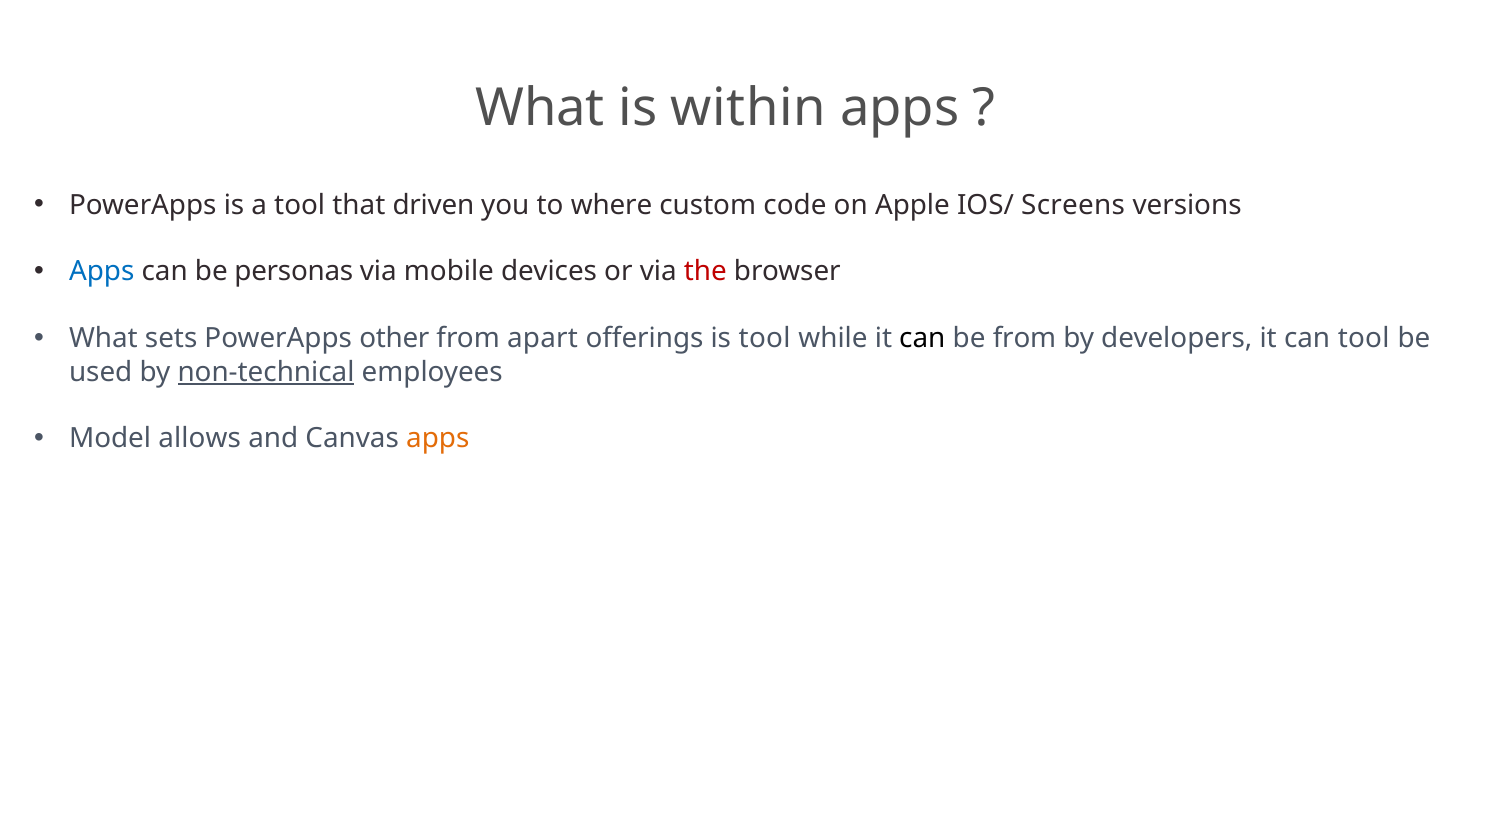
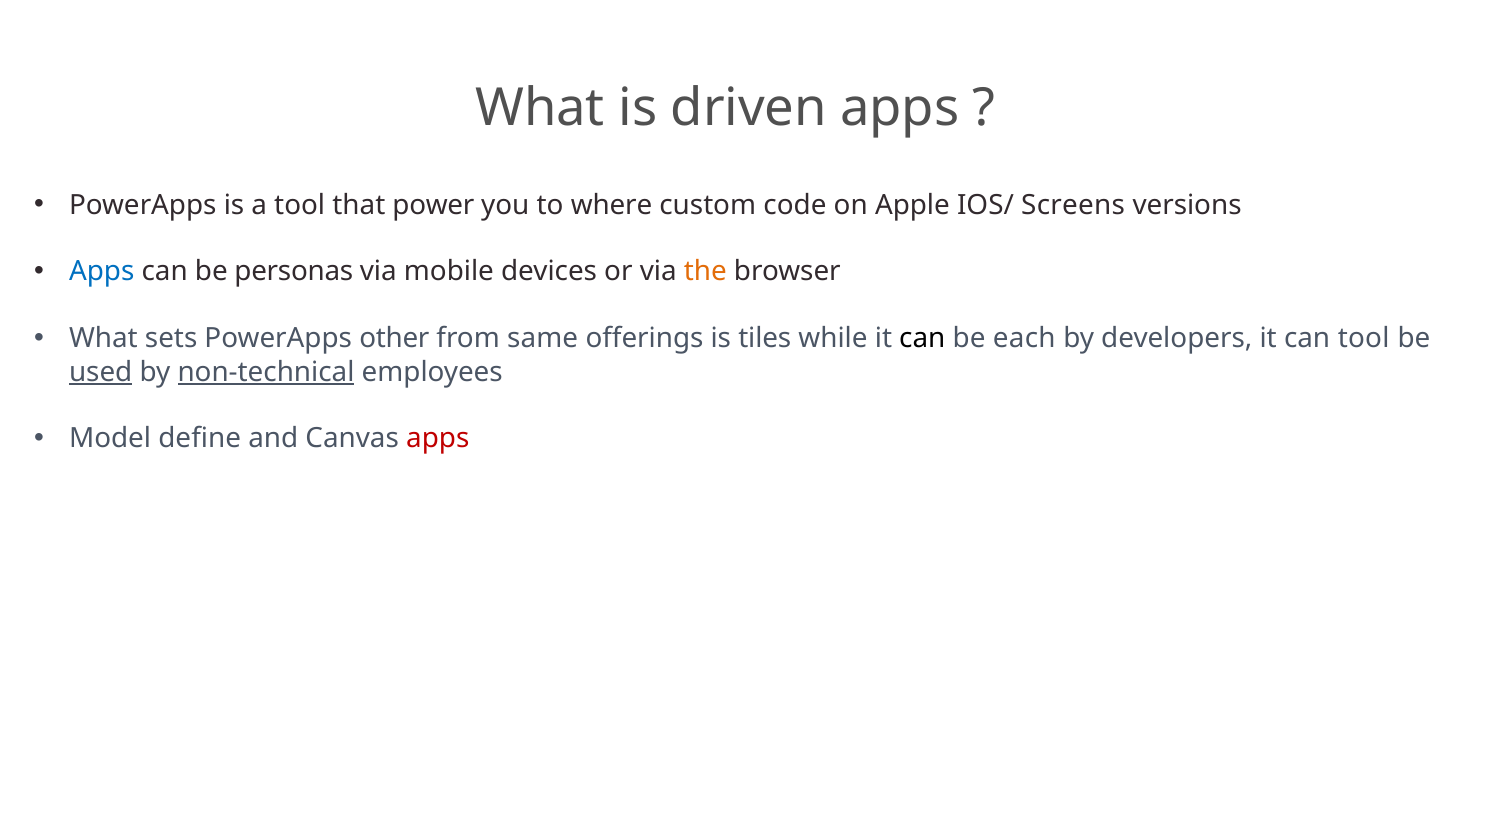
within: within -> driven (749, 108)
driven: driven -> power (433, 205)
the colour: red -> orange (705, 272)
apart: apart -> same (543, 339)
is tool: tool -> tiles (765, 339)
be from: from -> each (1024, 339)
used underline: none -> present (101, 372)
allows: allows -> define (200, 439)
apps colour: orange -> red (438, 439)
